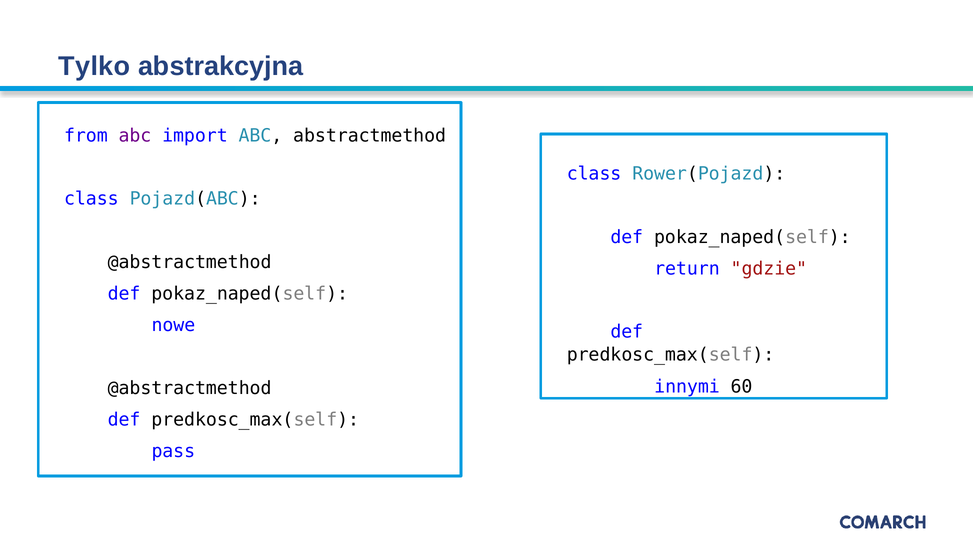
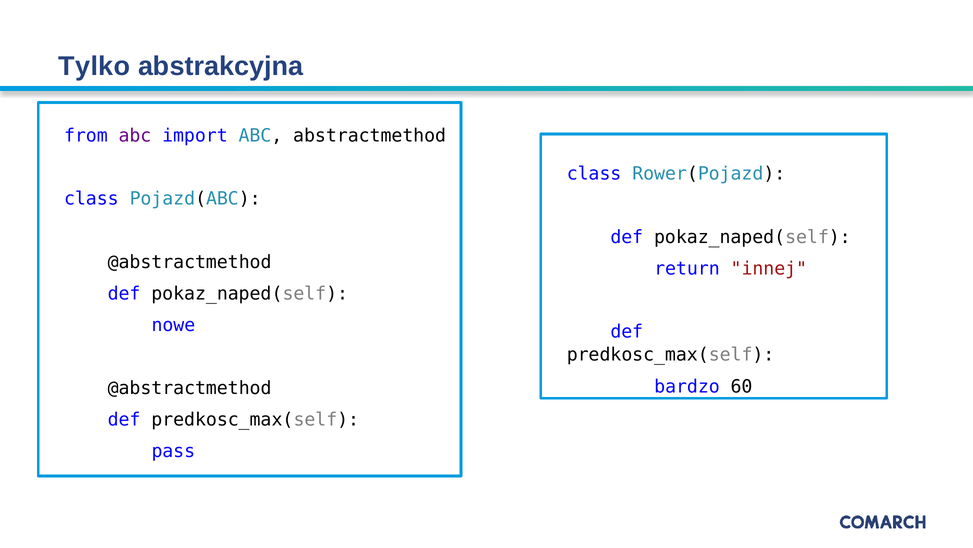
gdzie: gdzie -> innej (769, 268)
innymi: innymi -> bardzo (687, 386)
